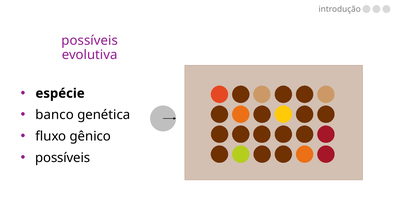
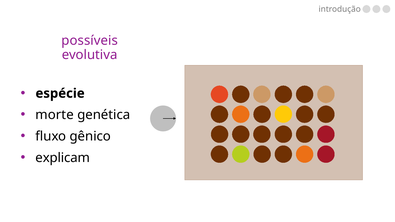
banco: banco -> morte (55, 115)
possíveis: possíveis -> explicam (63, 158)
